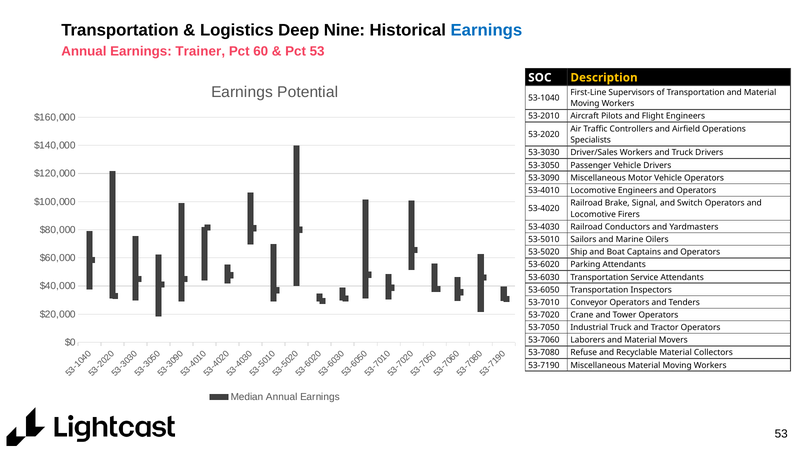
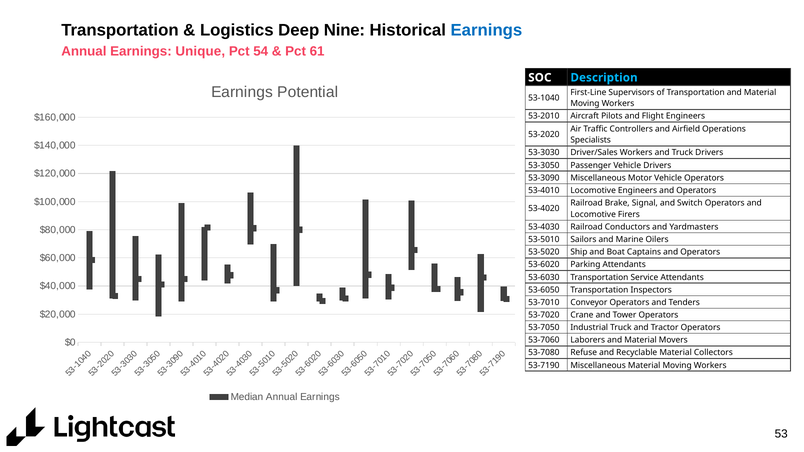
Trainer: Trainer -> Unique (200, 52)
60: 60 -> 54 (261, 52)
Pct 53: 53 -> 61 (317, 52)
Description colour: yellow -> light blue (604, 78)
